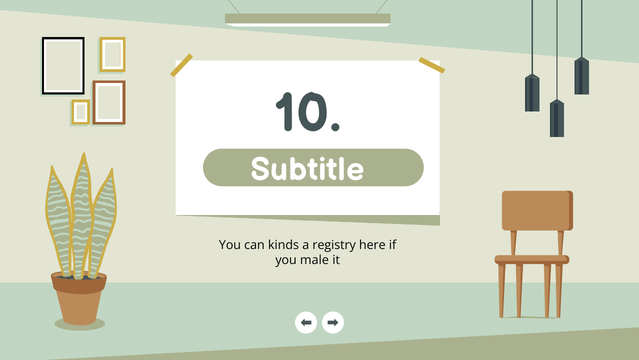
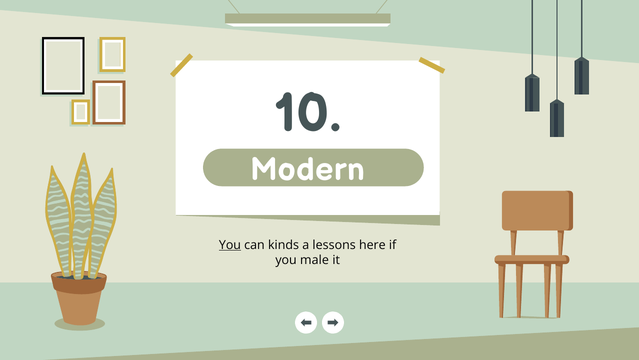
Subtitle: Subtitle -> Modern (308, 169)
You underline: none -> present (230, 245)
registry: registry -> lessons (334, 245)
